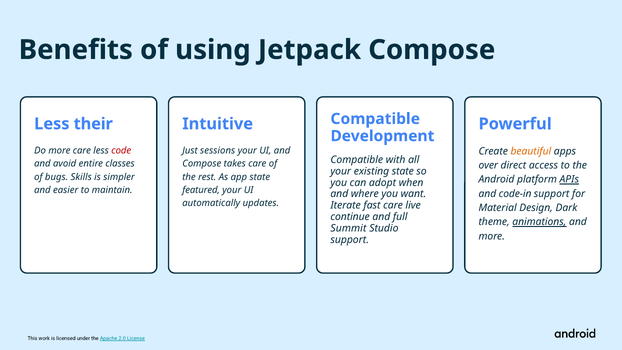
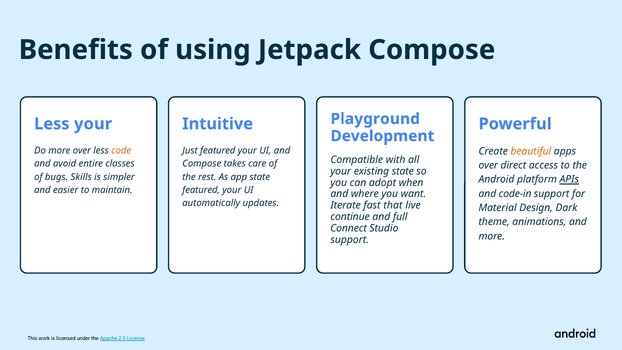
Compatible: Compatible -> Playground (375, 119)
Less their: their -> your (93, 124)
more care: care -> over (82, 151)
code colour: red -> orange (121, 151)
Just sessions: sessions -> featured (218, 151)
fast care: care -> that (393, 205)
animations underline: present -> none (539, 222)
Summit: Summit -> Connect (349, 228)
